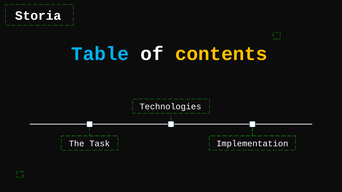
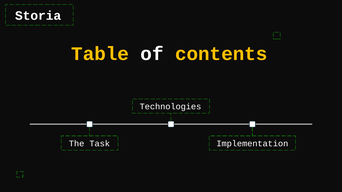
Table colour: light blue -> yellow (100, 54)
